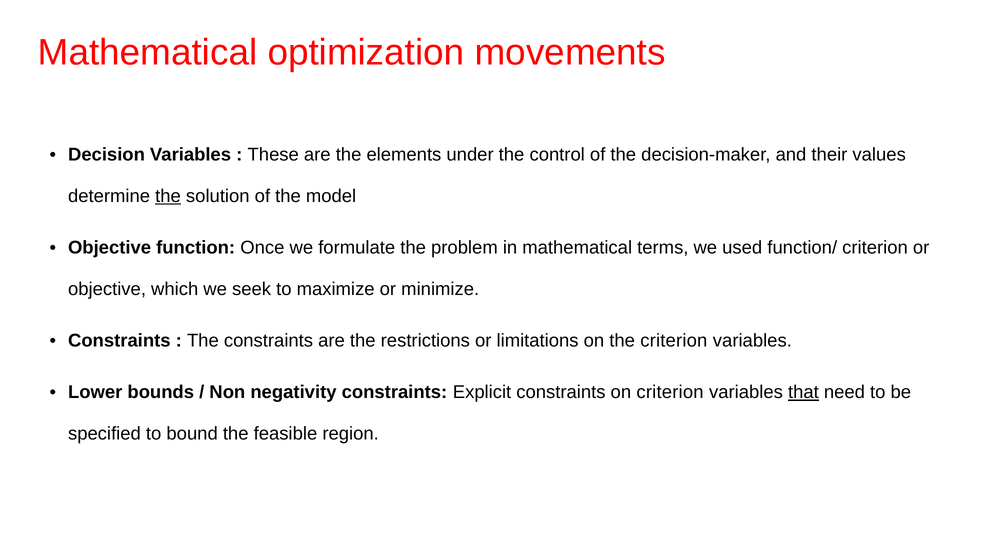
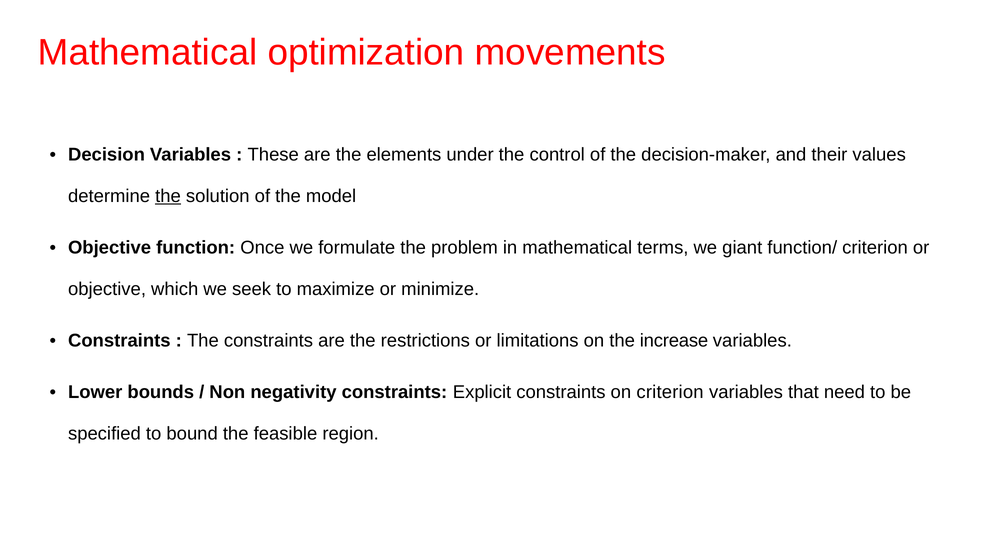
used: used -> giant (742, 248)
the criterion: criterion -> increase (674, 341)
that underline: present -> none (803, 392)
